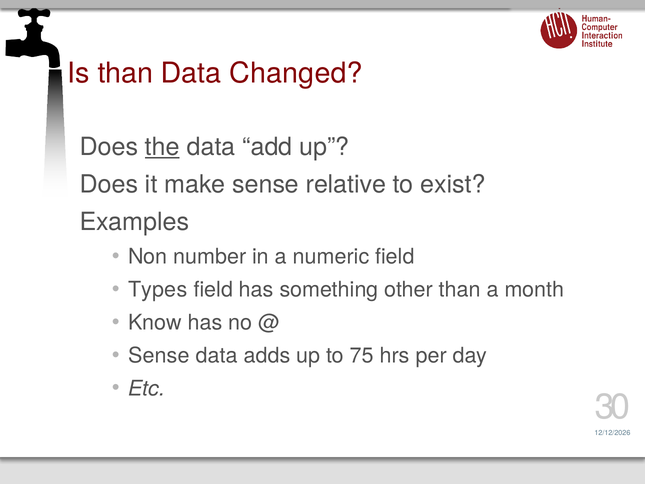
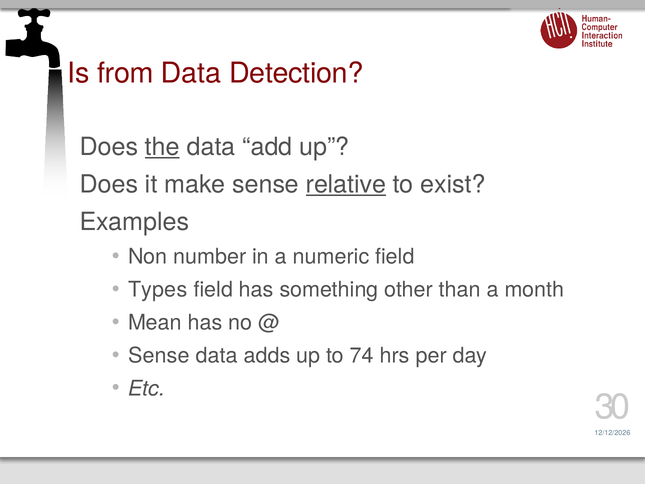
Is than: than -> from (125, 73)
Changed: Changed -> Detection (296, 73)
relative underline: none -> present (346, 184)
Know: Know -> Mean (155, 322)
75: 75 -> 74 (362, 355)
